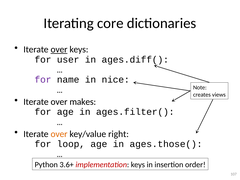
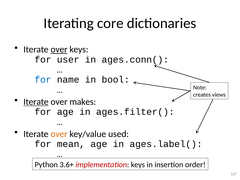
ages.diff(: ages.diff( -> ages.conn( (135, 60)
for colour: purple -> blue (43, 80)
nice: nice -> bool (116, 80)
Iterate underline: none -> present (36, 102)
right: right -> used (119, 134)
loop: loop -> mean (71, 144)
ages.those(: ages.those( -> ages.label( (166, 144)
